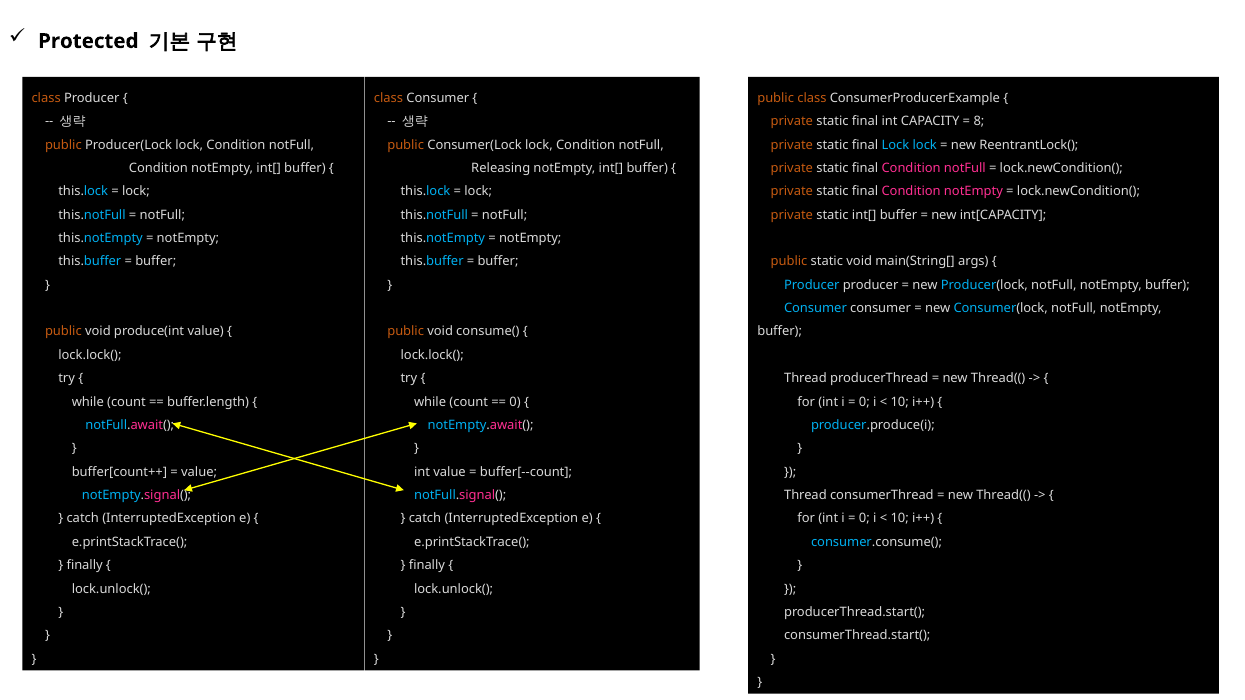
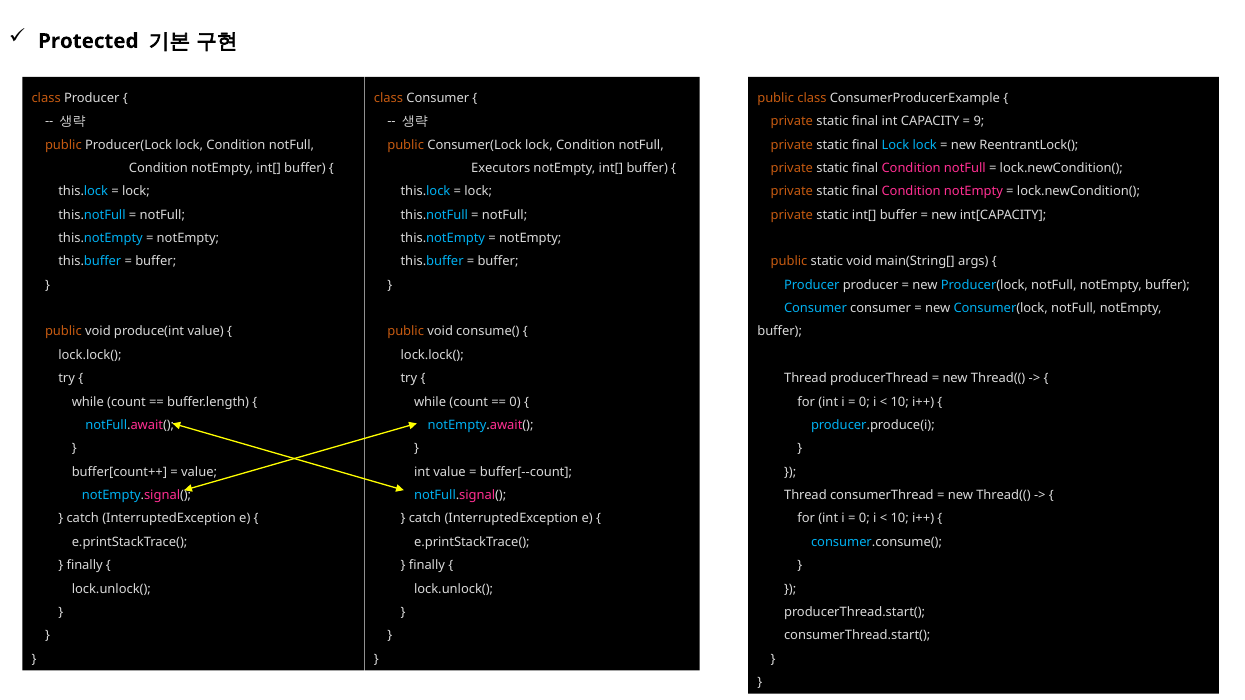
8: 8 -> 9 (979, 121)
Releasing: Releasing -> Executors (501, 168)
